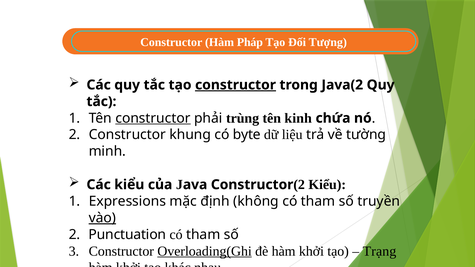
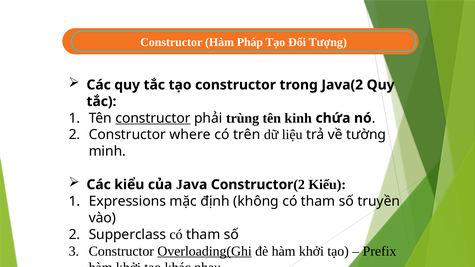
constructor underline: present -> none (235, 85)
khung: khung -> where (190, 135)
byte: byte -> trên (247, 135)
vào underline: present -> none (102, 218)
Punctuation: Punctuation -> Supperclass (127, 235)
Trạng: Trạng -> Prefix (380, 251)
